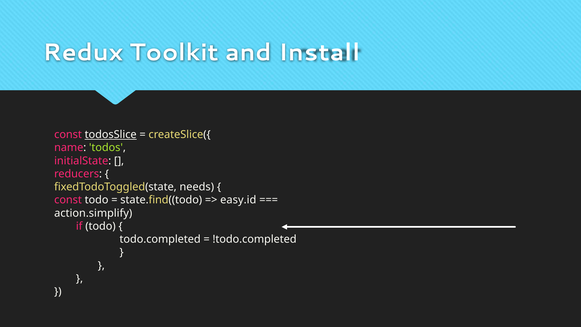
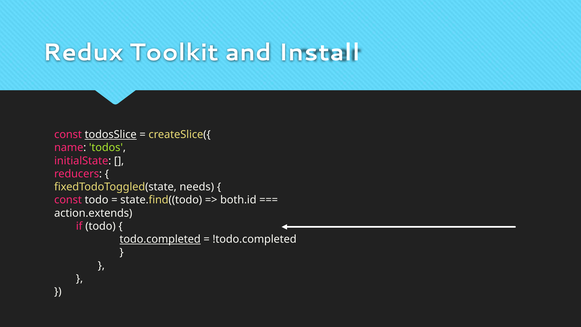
easy.id: easy.id -> both.id (238, 200)
action.simplify: action.simplify -> action.extends (93, 213)
todo.completed underline: none -> present (160, 239)
